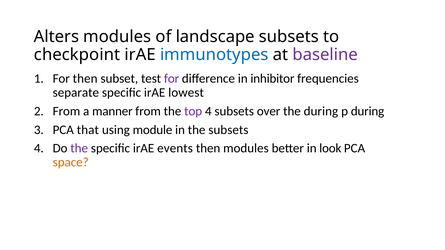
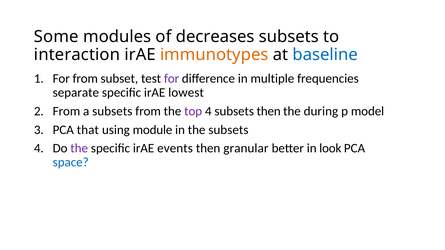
Alters: Alters -> Some (56, 37)
landscape: landscape -> decreases (215, 37)
checkpoint: checkpoint -> interaction (77, 55)
immunotypes colour: blue -> orange (214, 55)
baseline colour: purple -> blue (325, 55)
For then: then -> from (85, 79)
inhibitor: inhibitor -> multiple (272, 79)
a manner: manner -> subsets (112, 111)
subsets over: over -> then (269, 111)
p during: during -> model (368, 111)
then modules: modules -> granular (246, 149)
space colour: orange -> blue (71, 163)
